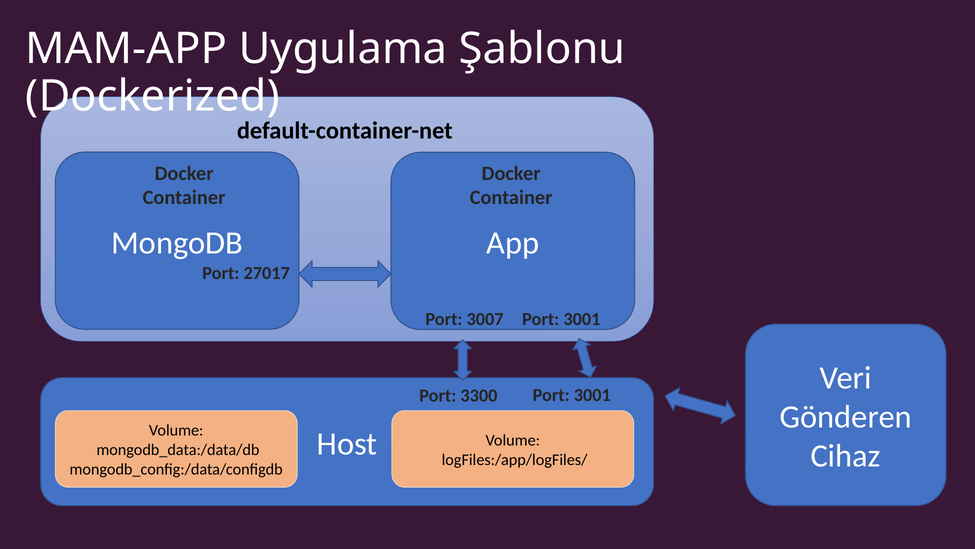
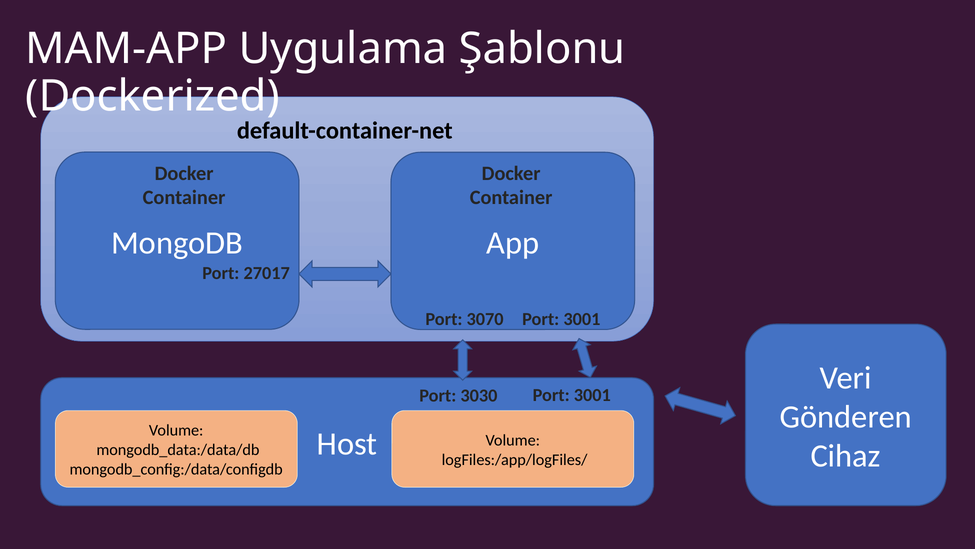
3007: 3007 -> 3070 (485, 319)
3300: 3300 -> 3030 (479, 395)
